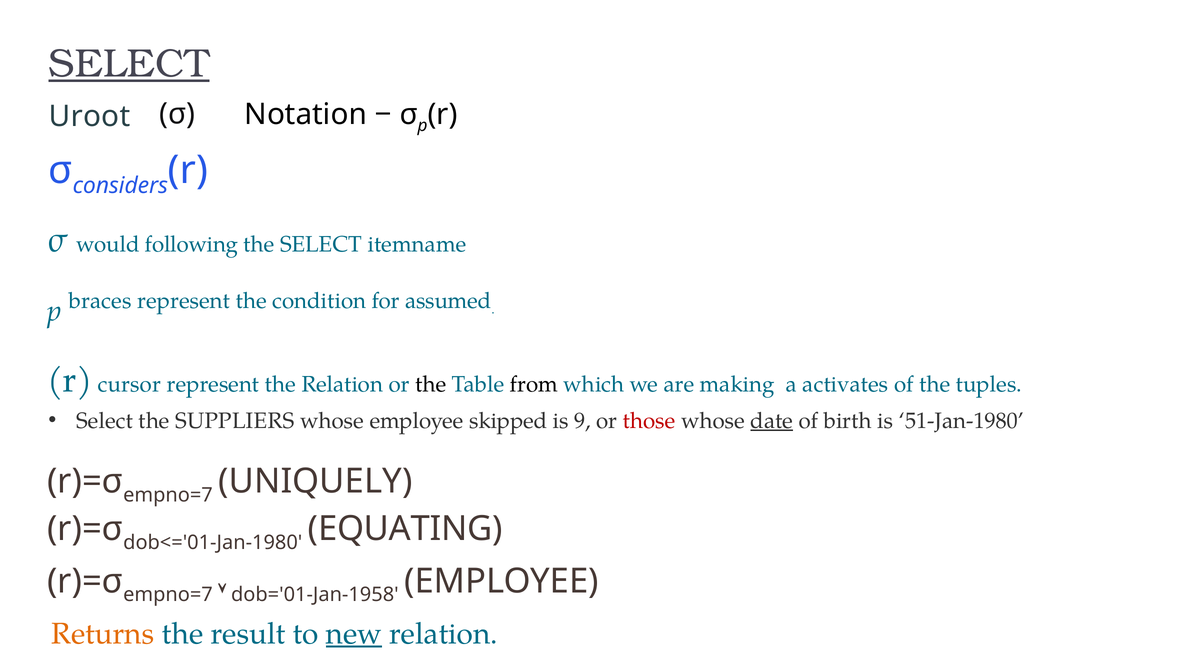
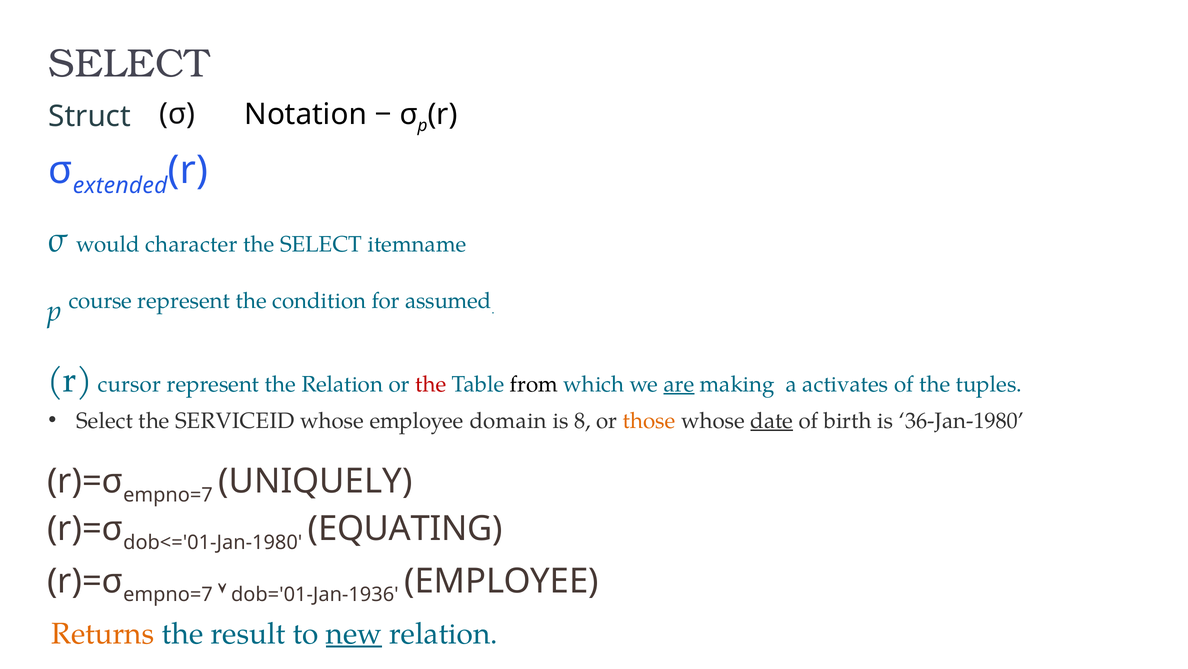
SELECT underline: present -> none (129, 64)
Uroot: Uroot -> Struct (90, 116)
considers: considers -> extended (120, 185)
following: following -> character (191, 244)
braces: braces -> course (100, 301)
the colour: black -> red (431, 384)
are underline: none -> present (679, 384)
SUPPLIERS: SUPPLIERS -> SERVICEID (235, 420)
skipped: skipped -> domain (508, 420)
9: 9 -> 8 (582, 420)
those colour: red -> orange (649, 420)
51-Jan-1980: 51-Jan-1980 -> 36-Jan-1980 (962, 420)
dob='01-Jan-1958: dob='01-Jan-1958 -> dob='01-Jan-1936 (315, 594)
